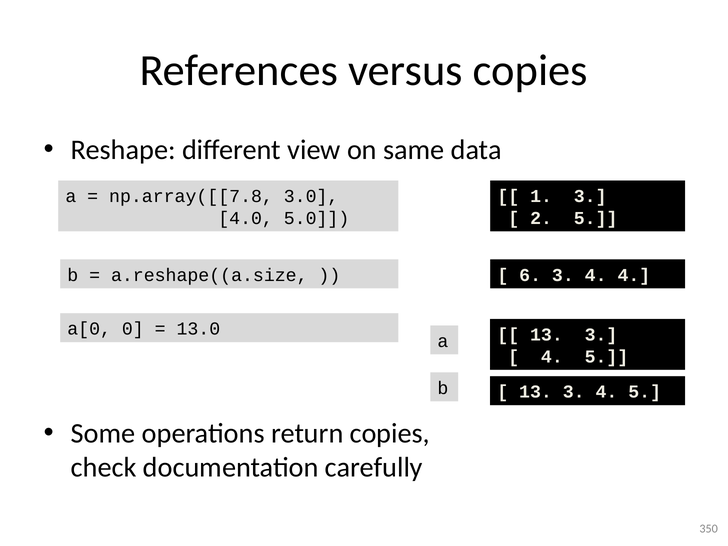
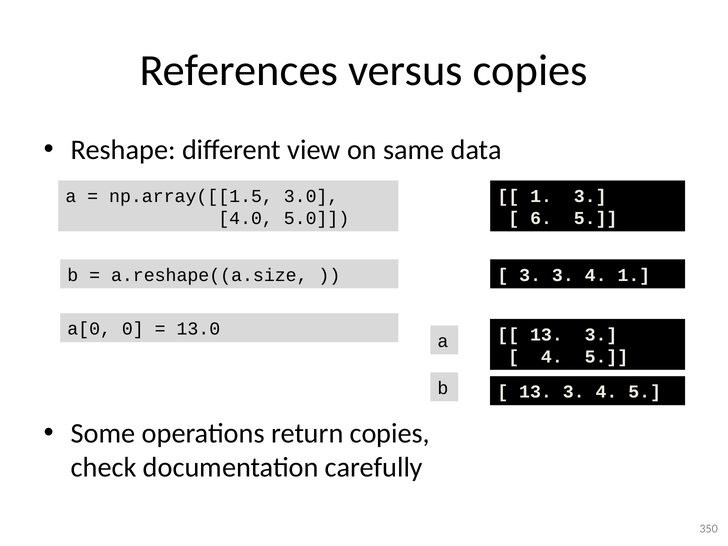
np.array([[7.8: np.array([[7.8 -> np.array([[1.5 (191, 196)
2: 2 -> 6 (541, 218)
6: 6 -> 3 (530, 275)
4 4: 4 -> 1 (634, 275)
